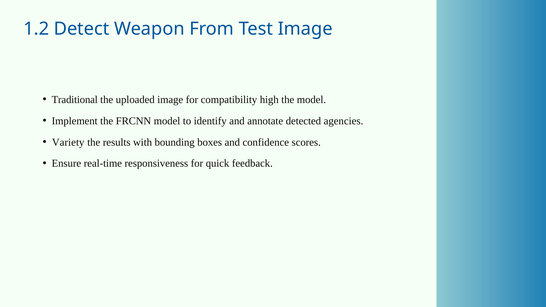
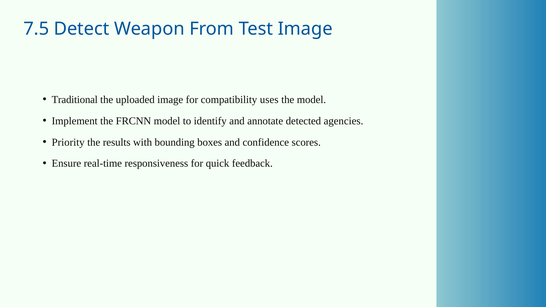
1.2: 1.2 -> 7.5 (36, 29)
high: high -> uses (269, 100)
Variety: Variety -> Priority (68, 142)
